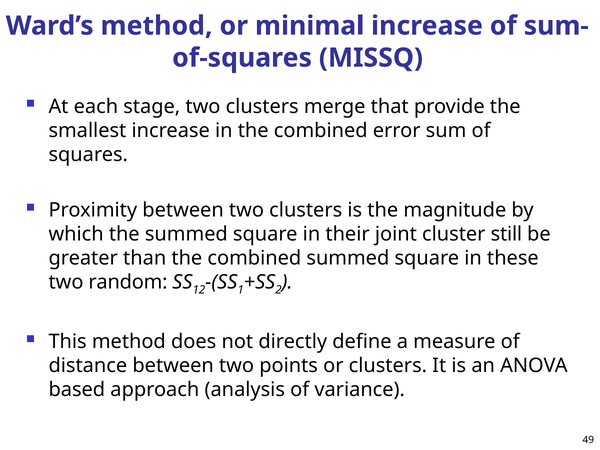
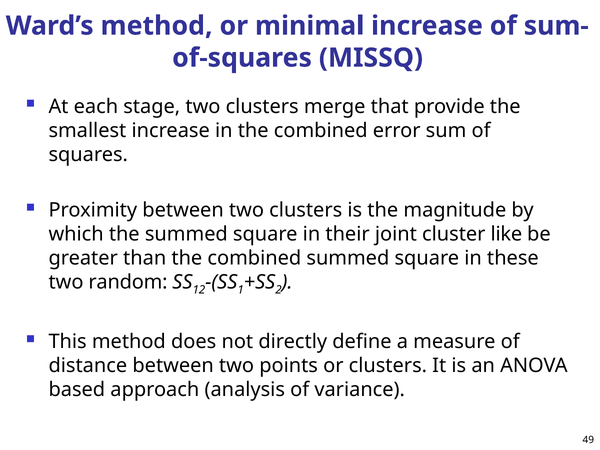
still: still -> like (506, 234)
